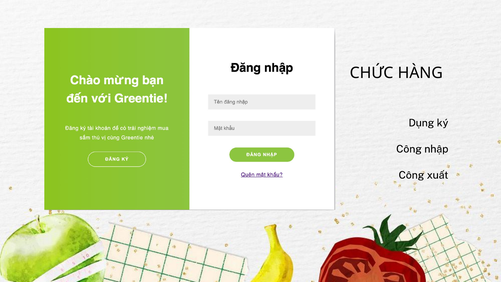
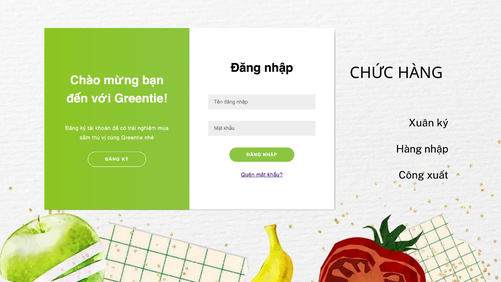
Dụng: Dụng -> Xuân (421, 123)
Công: Công -> Hàng (409, 149)
